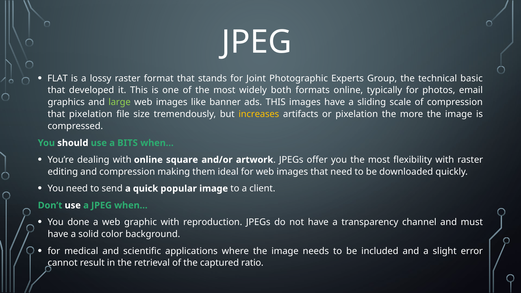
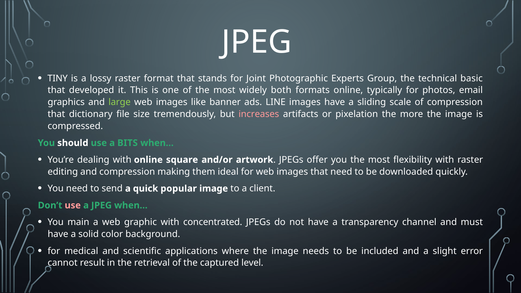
FLAT: FLAT -> TINY (58, 78)
ads THIS: THIS -> LINE (276, 102)
that pixelation: pixelation -> dictionary (91, 114)
increases colour: yellow -> pink (259, 114)
use colour: white -> pink (73, 205)
done: done -> main (78, 222)
reproduction: reproduction -> concentrated (213, 222)
ratio: ratio -> level (252, 263)
